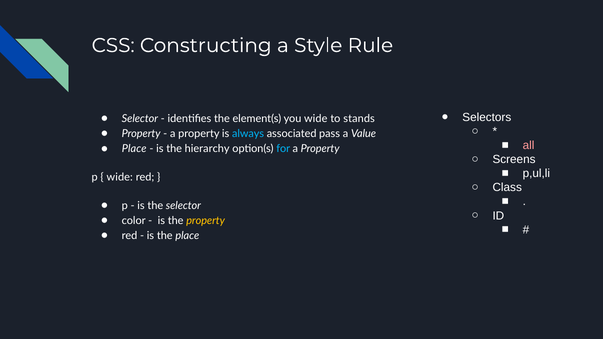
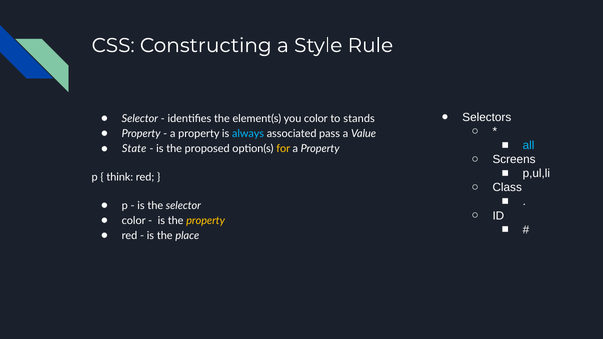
you wide: wide -> color (316, 119)
all colour: pink -> light blue (529, 145)
Place: Place -> State (134, 149)
hierarchy: hierarchy -> proposed (207, 149)
for colour: light blue -> yellow (283, 149)
wide: wide -> think (120, 177)
